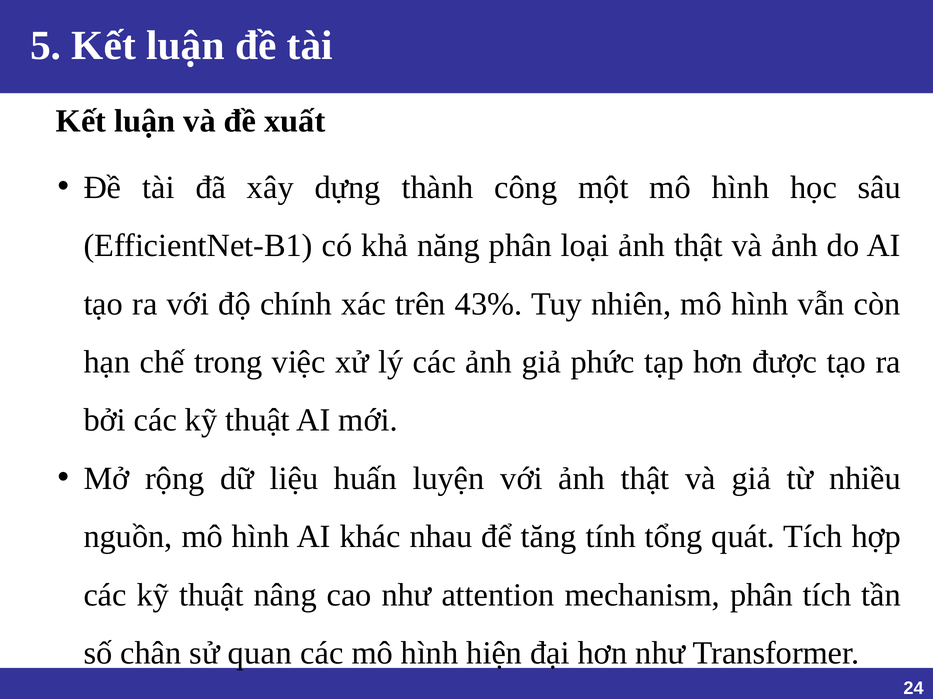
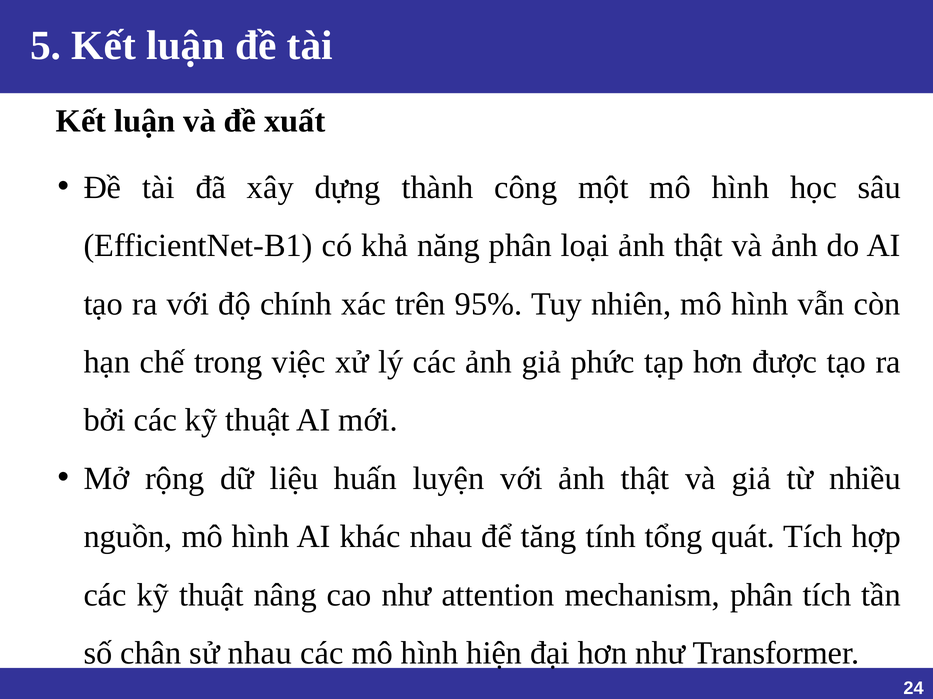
43%: 43% -> 95% (489, 304)
sử quan: quan -> nhau (260, 654)
